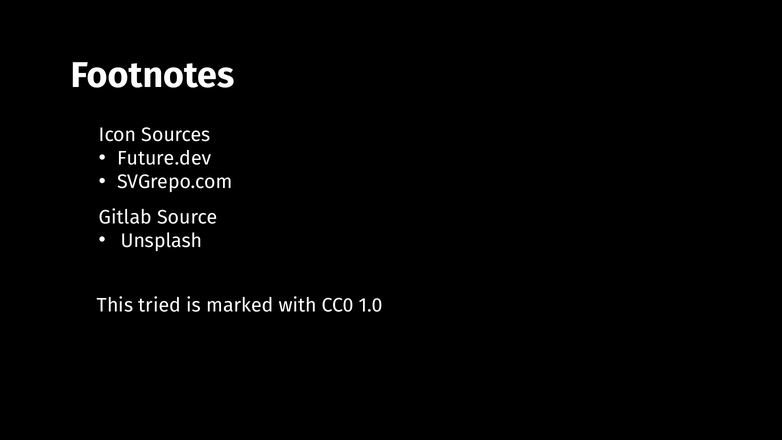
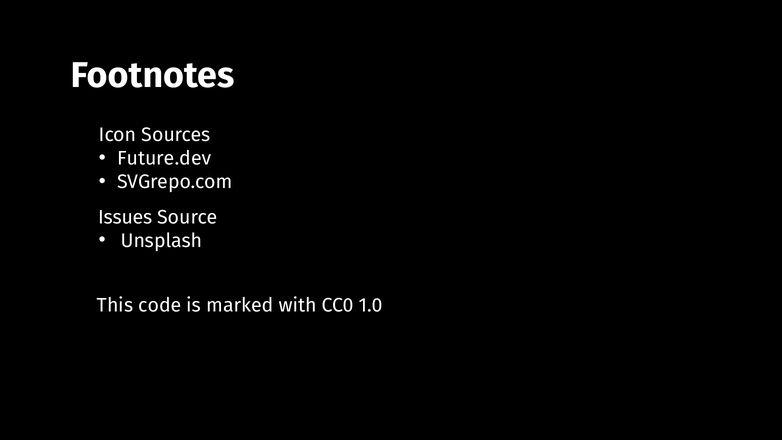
Gitlab: Gitlab -> Issues (125, 217)
tried: tried -> code (160, 305)
